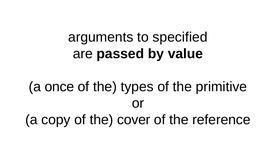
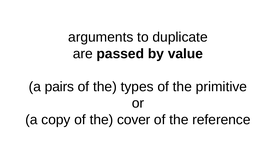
specified: specified -> duplicate (180, 37)
once: once -> pairs (59, 87)
